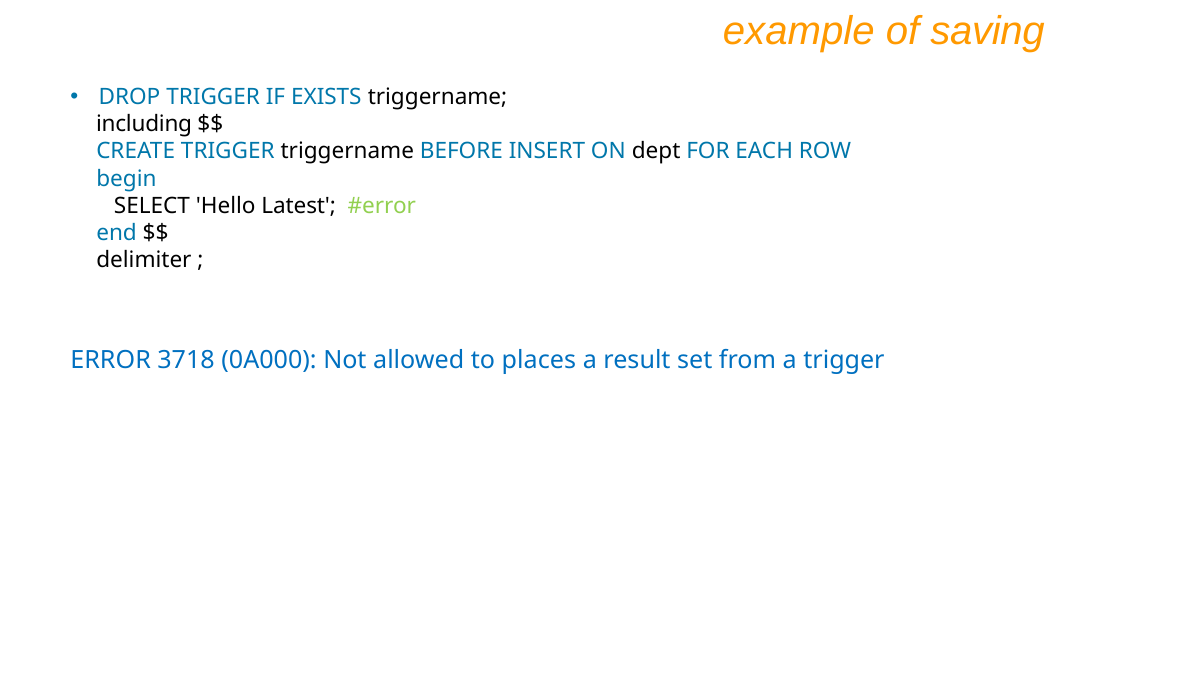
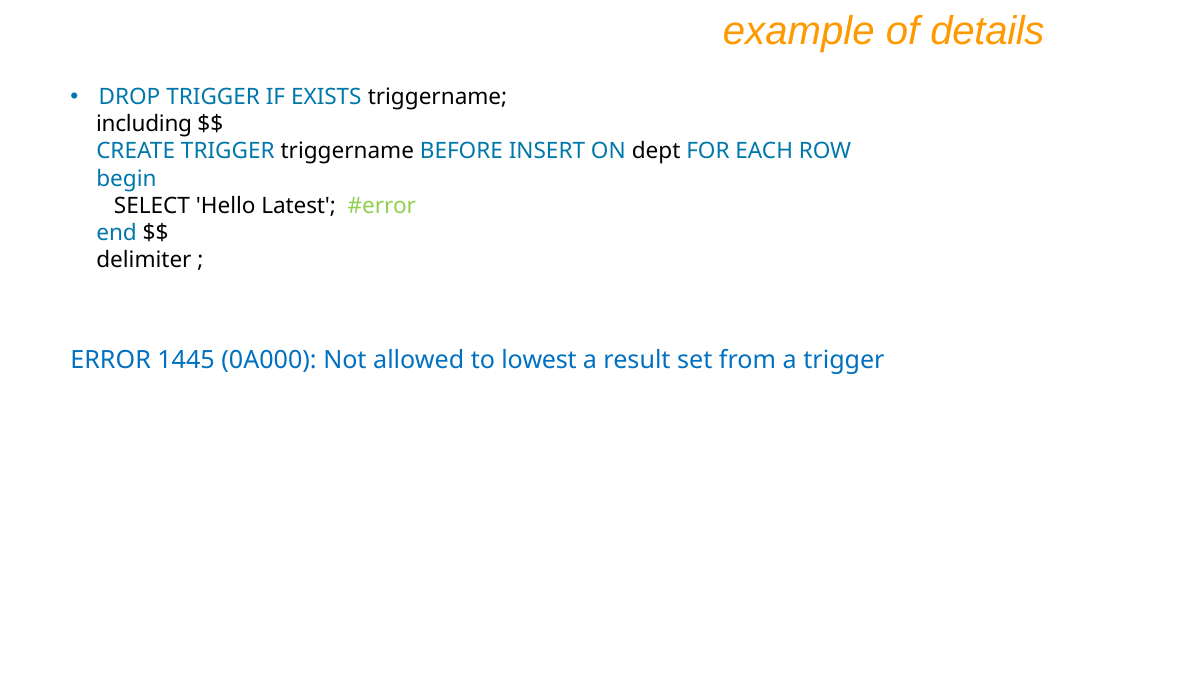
saving: saving -> details (988, 31)
3718: 3718 -> 1445 (186, 360)
places: places -> lowest (539, 360)
